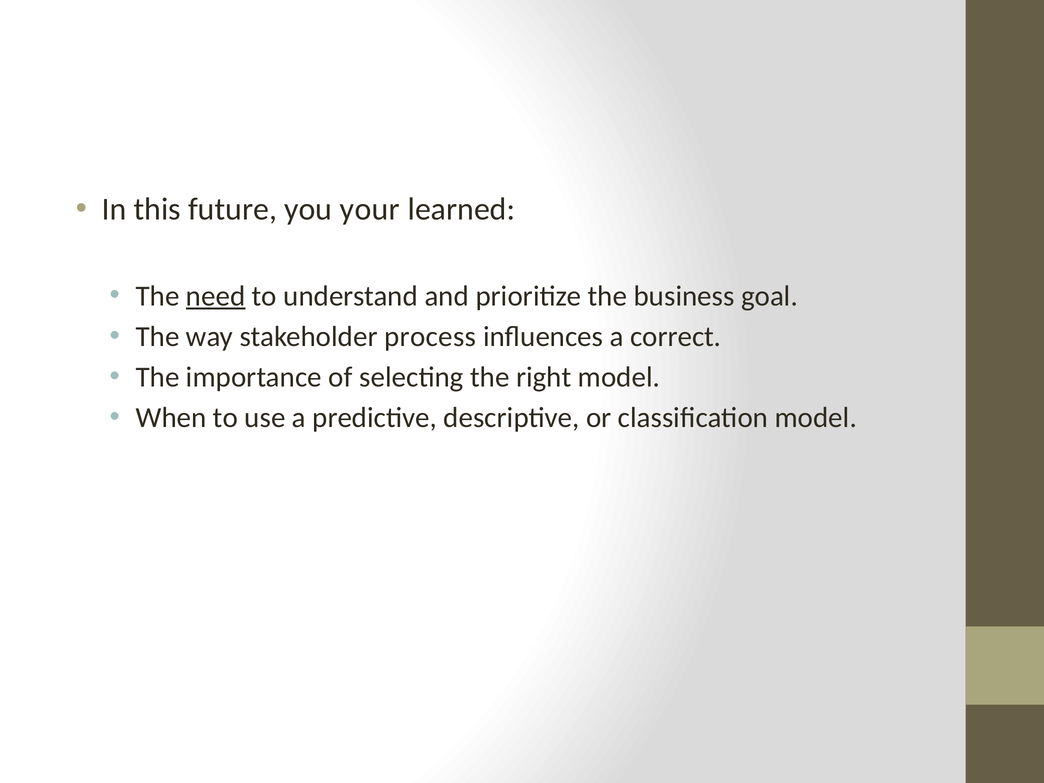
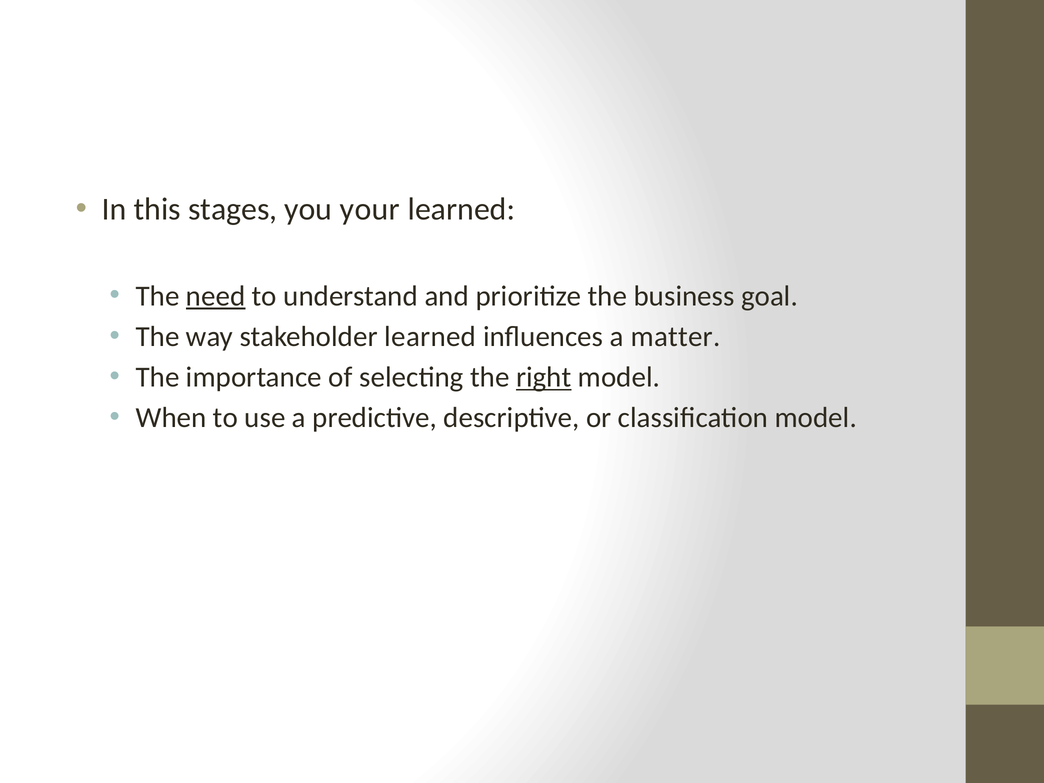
future: future -> stages (233, 209)
stakeholder process: process -> learned (430, 337)
correct: correct -> matter (676, 337)
right underline: none -> present (544, 377)
